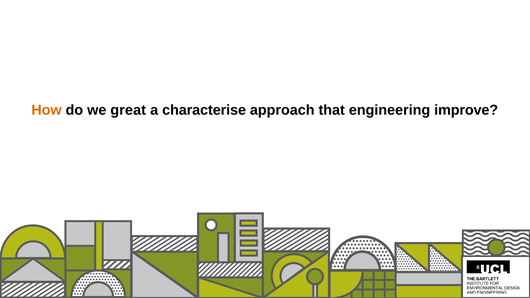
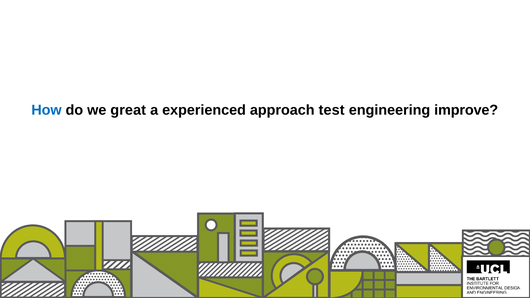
How colour: orange -> blue (46, 110)
characterise: characterise -> experienced (204, 110)
that: that -> test (332, 110)
